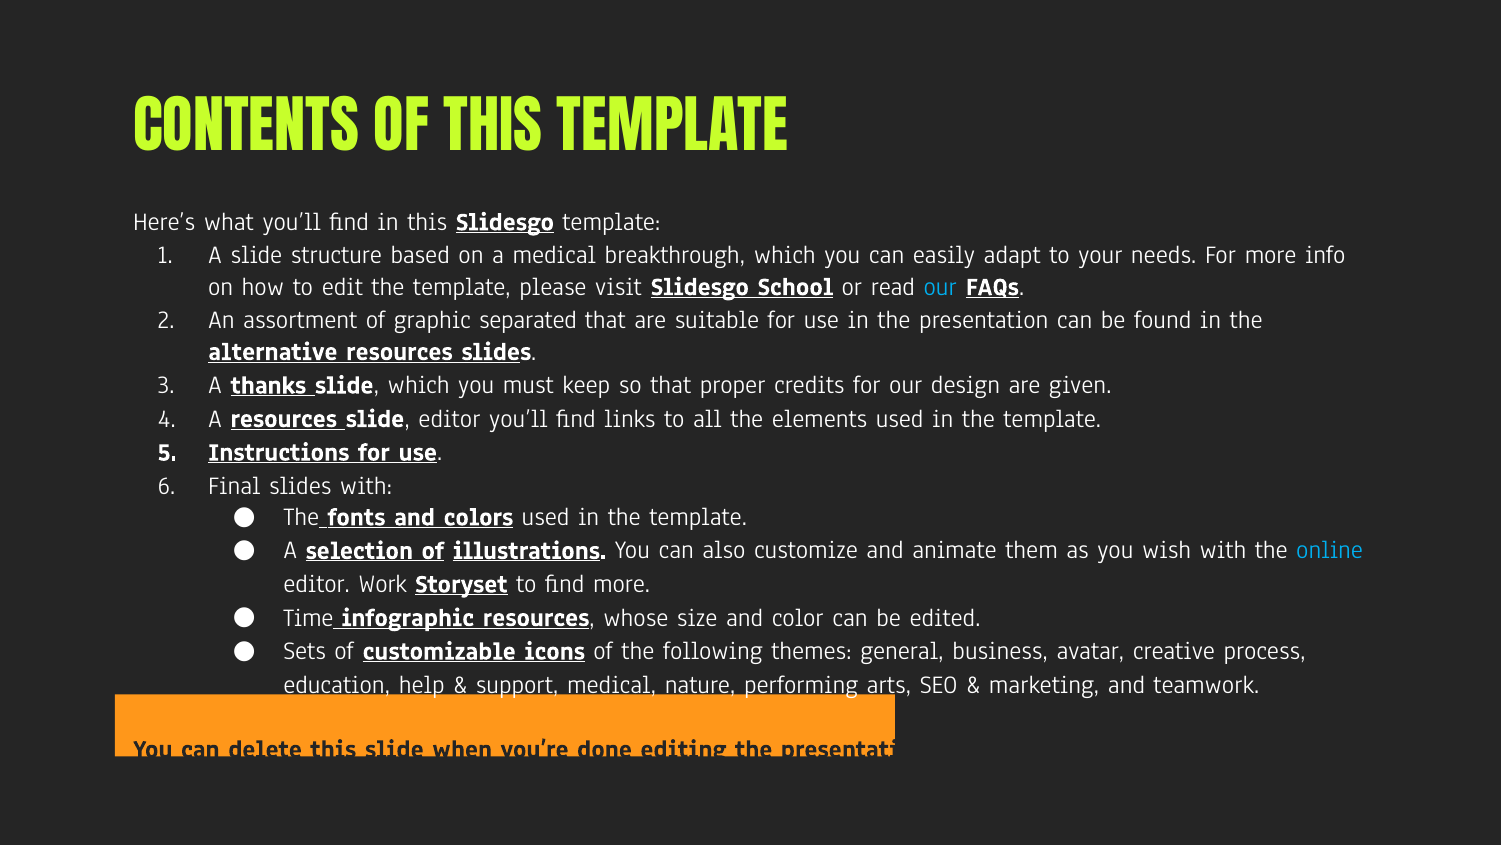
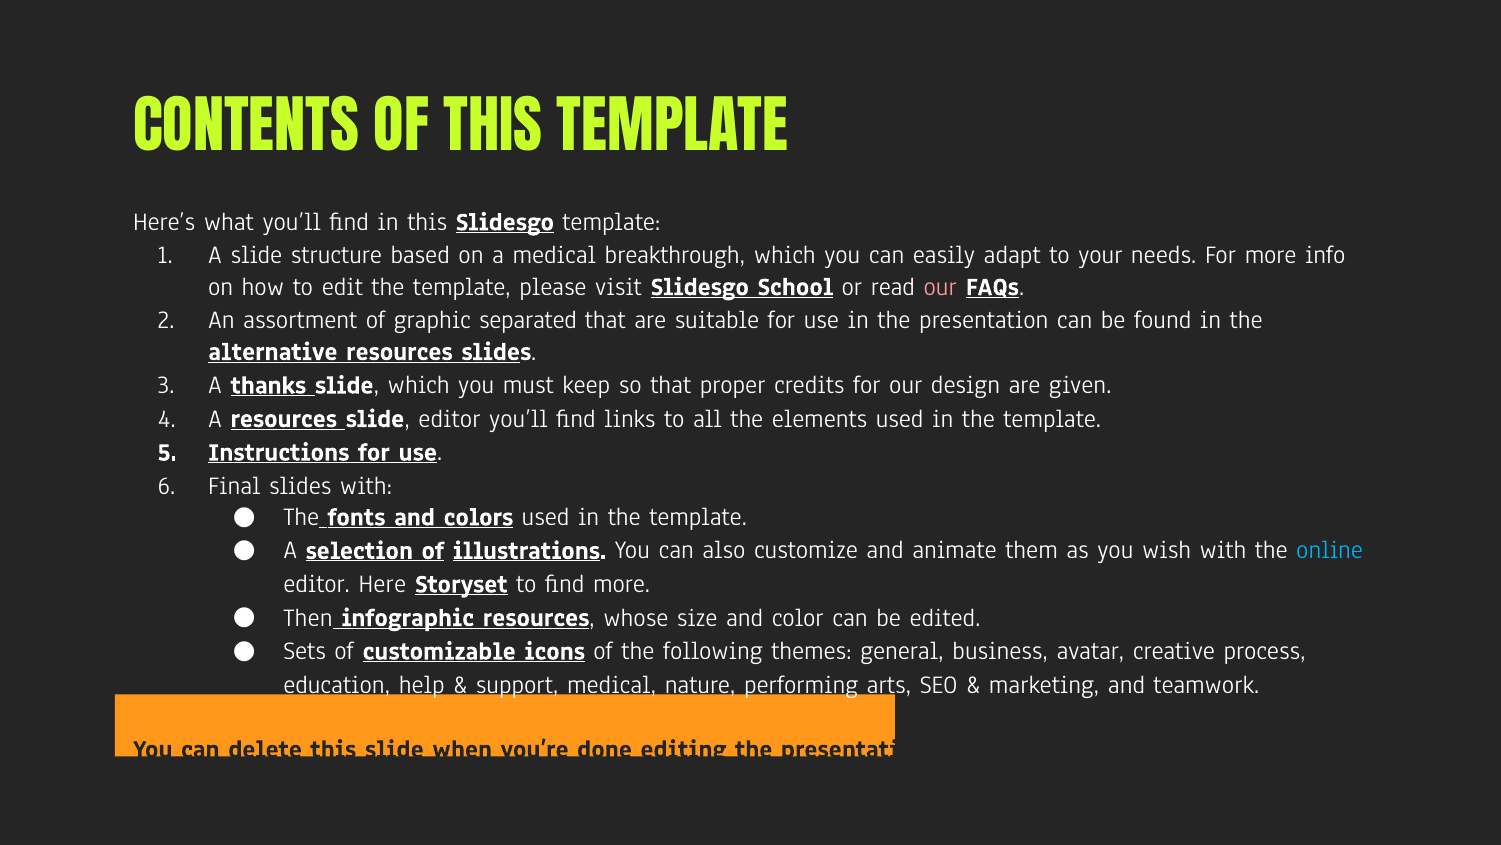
our colour: light blue -> pink (940, 286)
Work: Work -> Here (382, 583)
Time: Time -> Then (308, 617)
